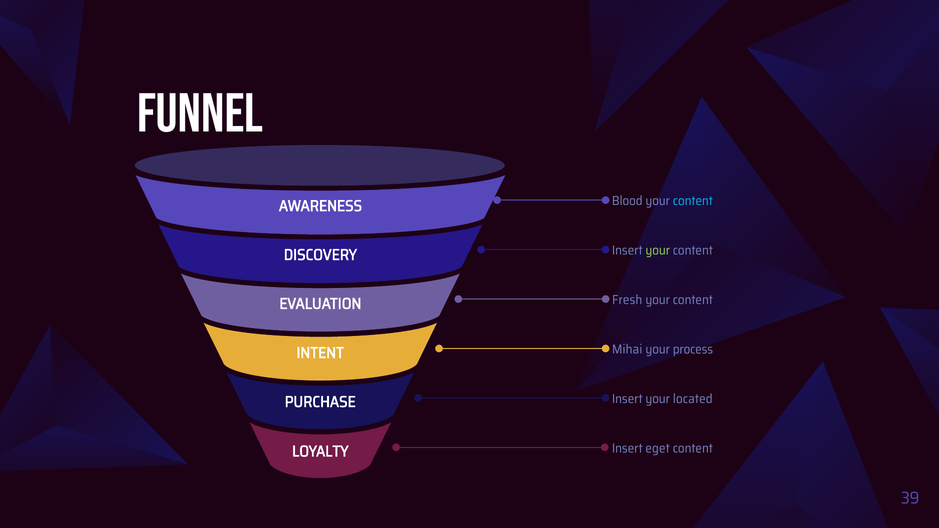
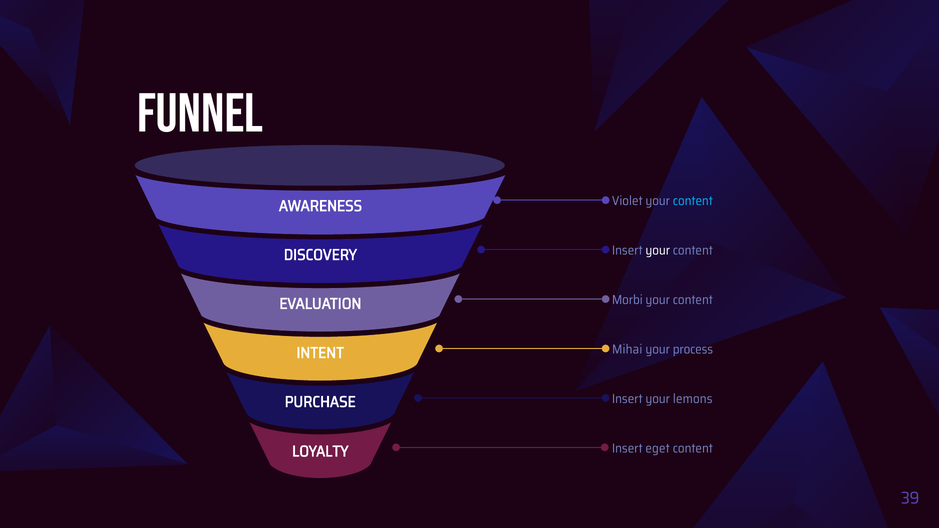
Blood: Blood -> Violet (627, 201)
your colour: light green -> white (658, 251)
Fresh: Fresh -> Morbi (627, 300)
located: located -> lemons (693, 399)
